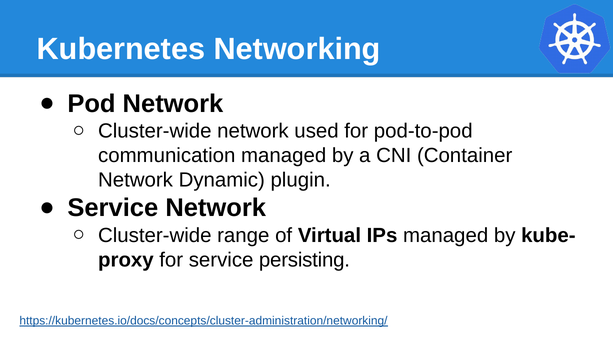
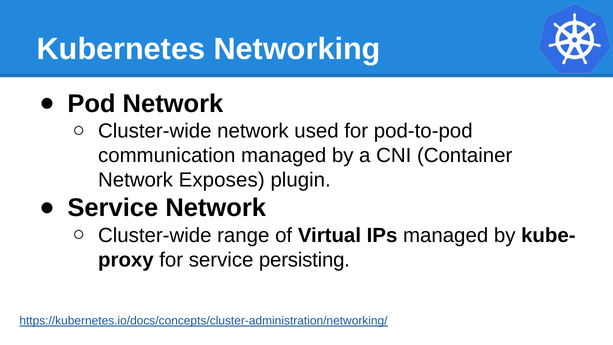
Dynamic: Dynamic -> Exposes (222, 180)
